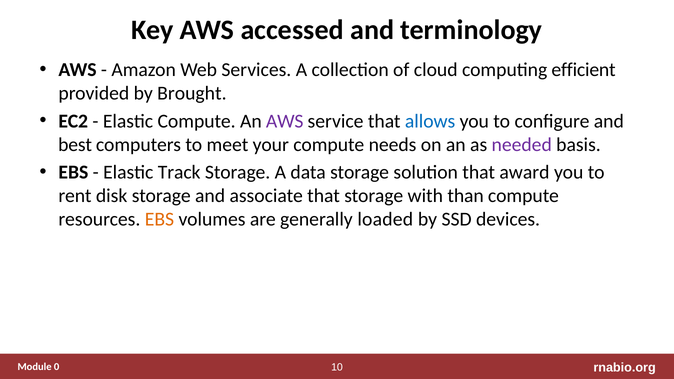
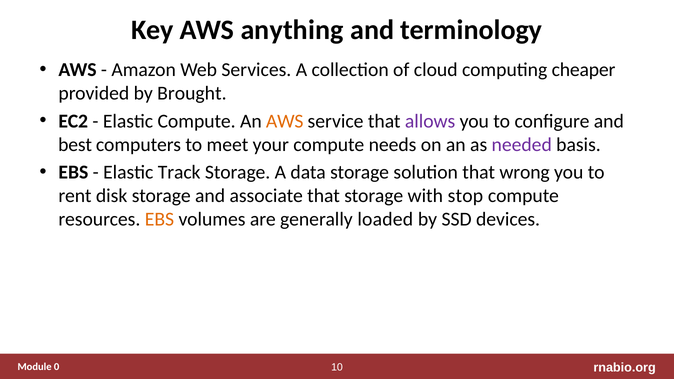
accessed: accessed -> anything (292, 30)
efficient: efficient -> cheaper (584, 70)
AWS colour: purple -> orange (285, 121)
allows colour: blue -> purple (430, 121)
award: award -> wrong (525, 172)
than: than -> stop (465, 196)
